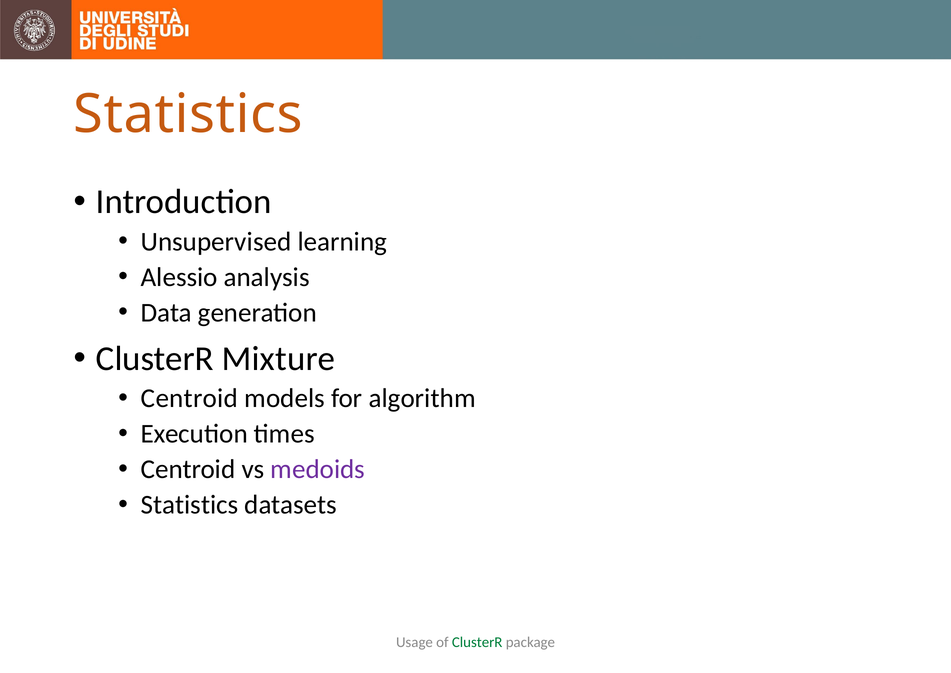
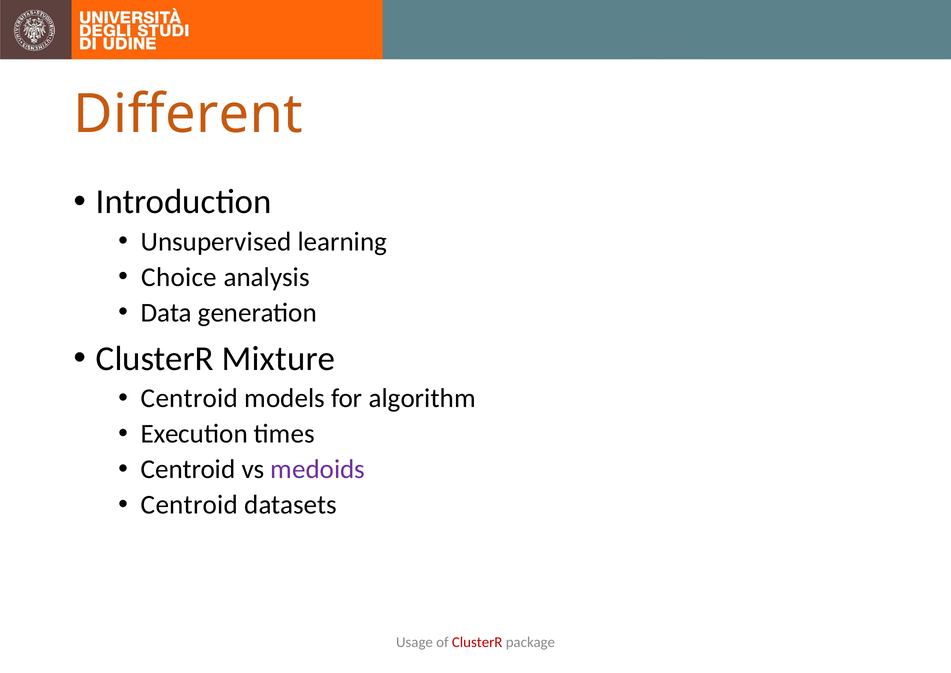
Statistics: Statistics -> Different (188, 114)
Alessio: Alessio -> Choice (179, 277)
Statistics: Statistics -> Centroid (189, 504)
ClusterR colour: green -> red (477, 642)
